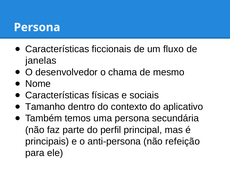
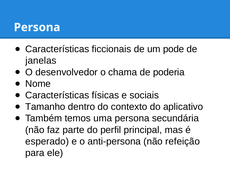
fluxo: fluxo -> pode (174, 49)
mesmo: mesmo -> poderia (169, 72)
principais: principais -> esperado (47, 141)
